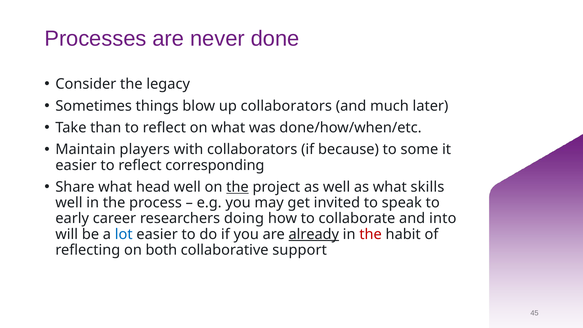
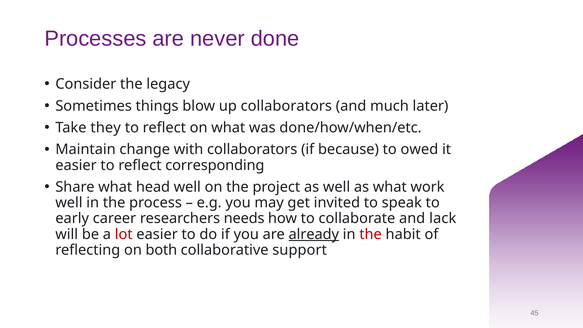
than: than -> they (106, 128)
players: players -> change (145, 149)
some: some -> owed (419, 149)
the underline: present -> none (237, 187)
skills: skills -> work (428, 187)
doing: doing -> needs (244, 218)
into: into -> lack (443, 218)
lot colour: blue -> red (124, 234)
